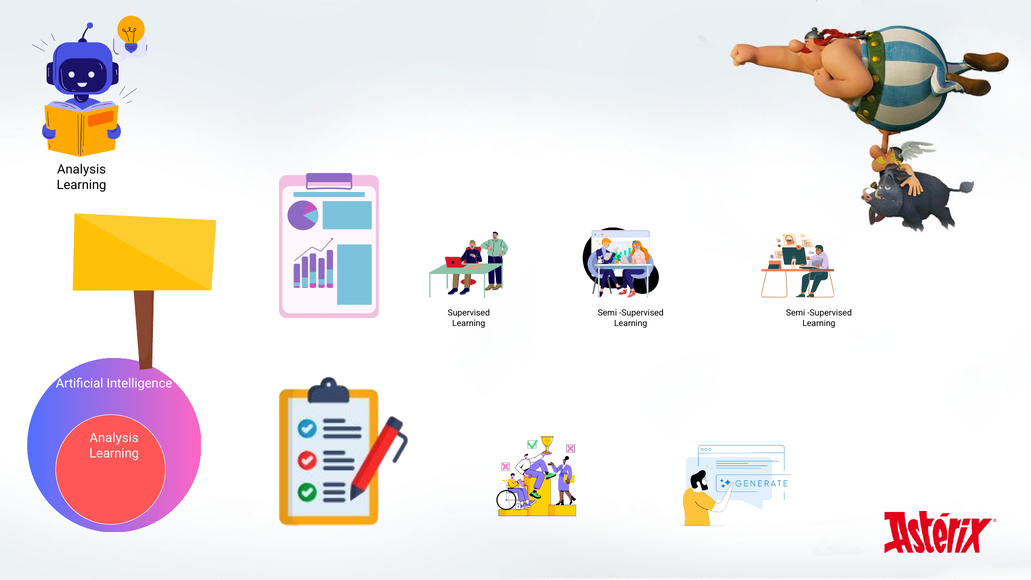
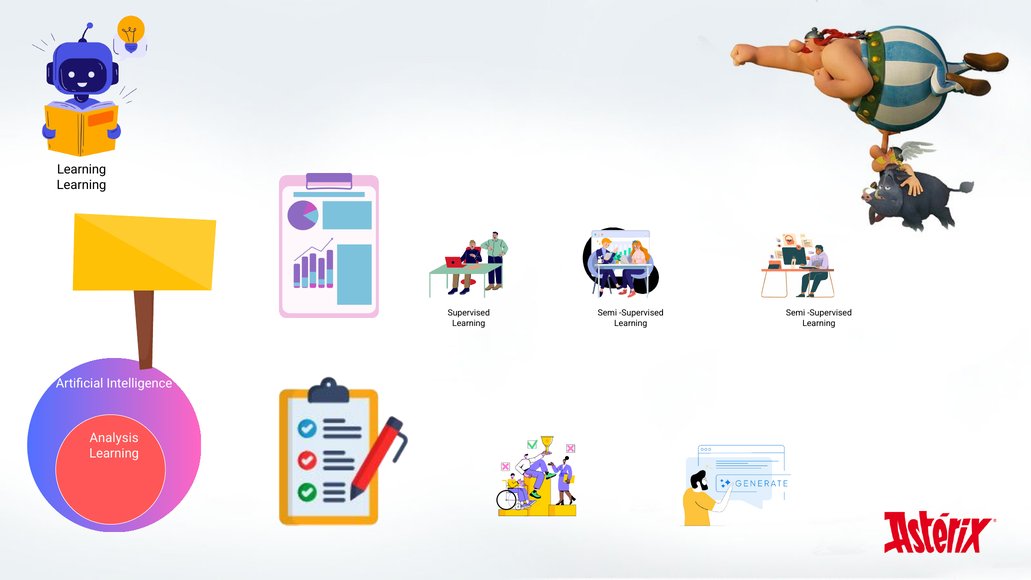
Analysis: Analysis -> Learning (82, 170)
